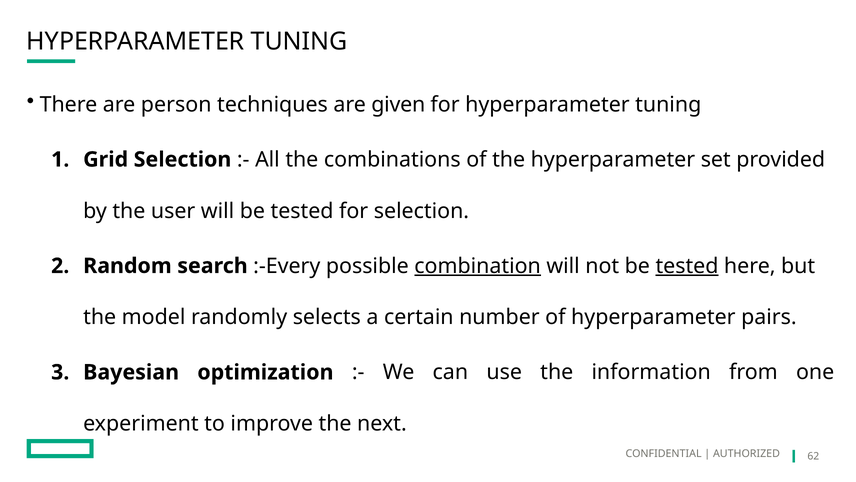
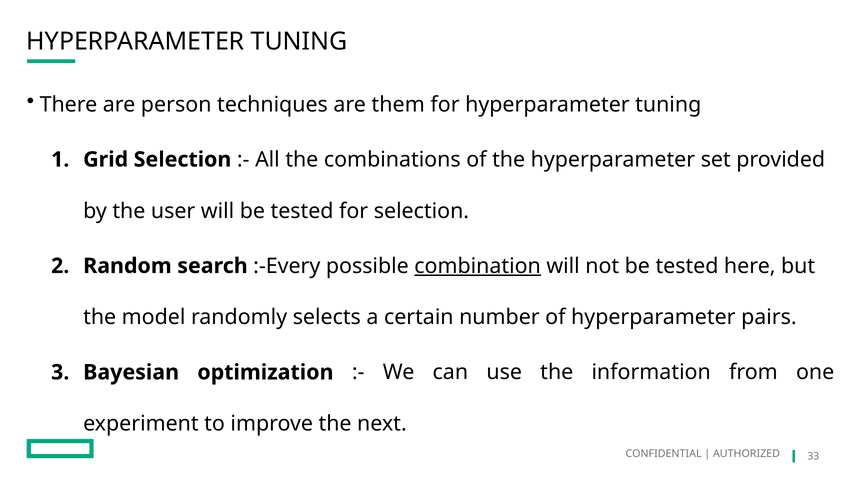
given: given -> them (398, 104)
tested underline: present -> none (687, 266)
62: 62 -> 33 (813, 456)
